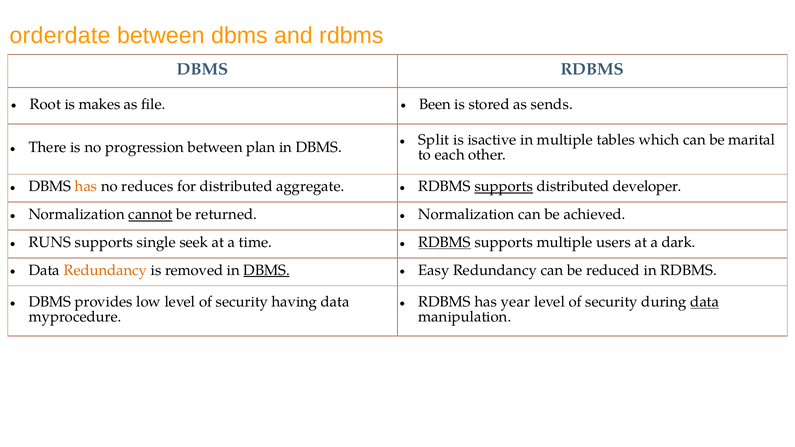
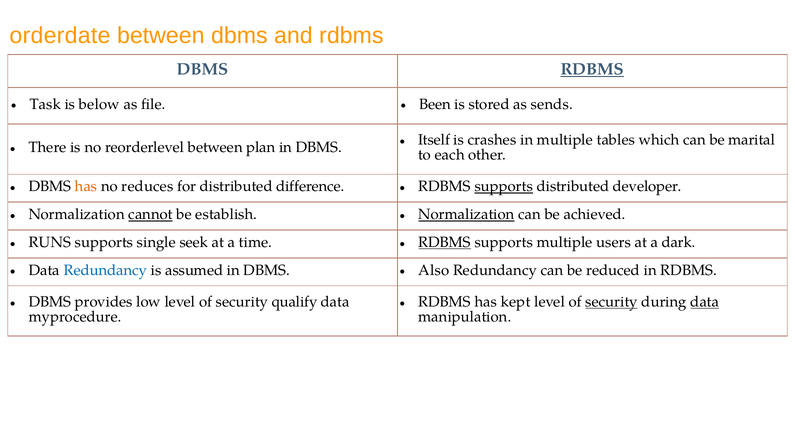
RDBMS underline: none -> present (592, 69)
Root: Root -> Task (45, 104)
makes: makes -> below (99, 104)
Split: Split -> Itself (434, 140)
isactive: isactive -> crashes (492, 140)
progression: progression -> reorderlevel (145, 148)
aggregate: aggregate -> difference (310, 187)
returned: returned -> establish (226, 215)
Normalization underline: none -> present (466, 215)
Redundancy colour: orange -> blue (105, 270)
removed: removed -> assumed (194, 270)
DBMS underline: present -> none (267, 270)
Easy: Easy -> Also (434, 270)
having: having -> qualify (294, 302)
year: year -> kept (516, 302)
security underline: none -> present (612, 302)
